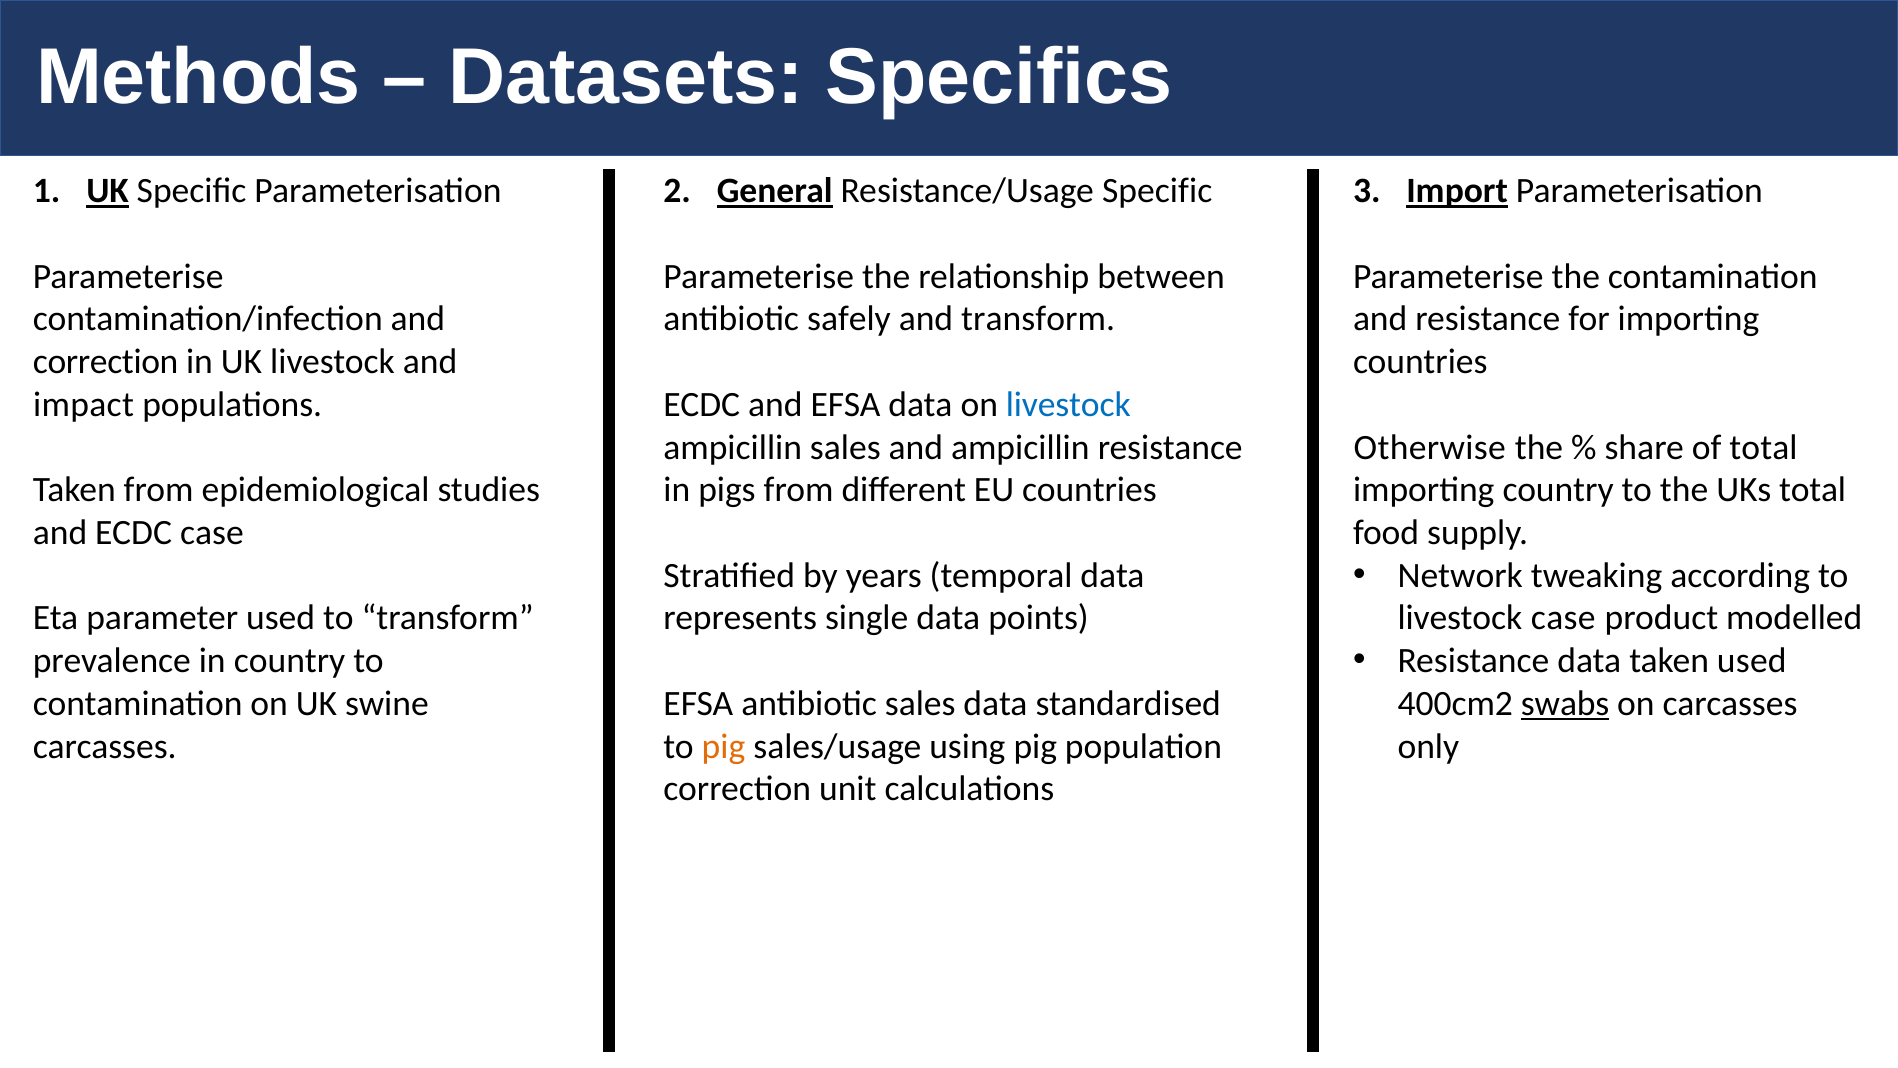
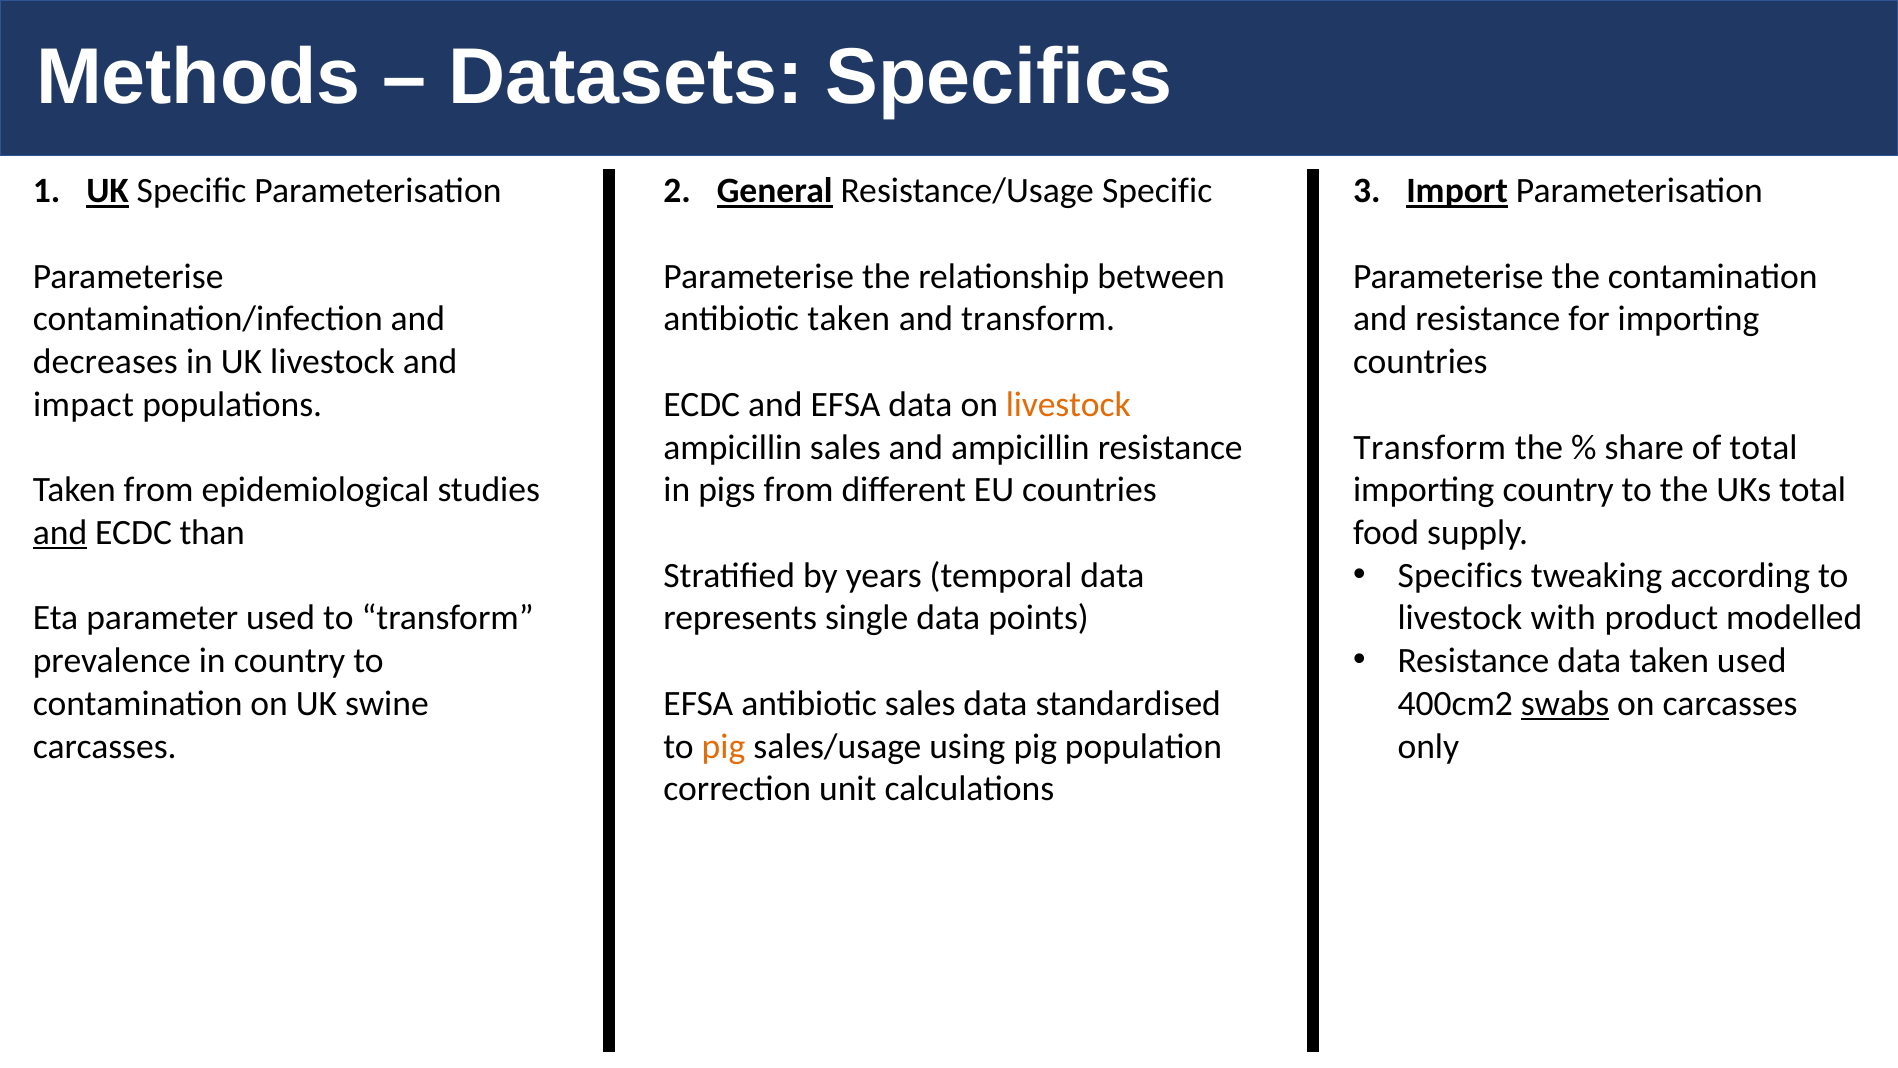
antibiotic safely: safely -> taken (849, 319)
correction: correction -> decreases (105, 362)
livestock colour: blue -> orange (1068, 404)
Otherwise: Otherwise -> Transform (1430, 447)
and underline: none -> present (60, 533)
ECDC case: case -> than (212, 533)
Network: Network -> Specifics (1460, 575)
livestock case: case -> with (1563, 618)
